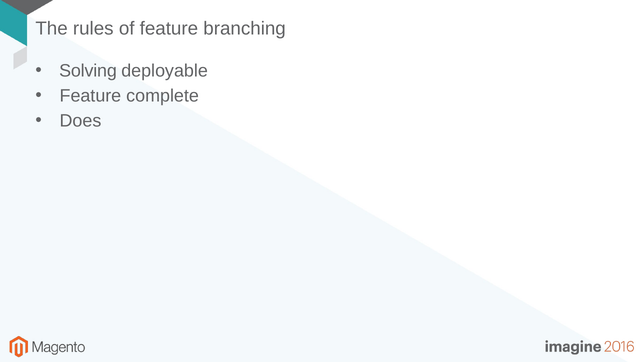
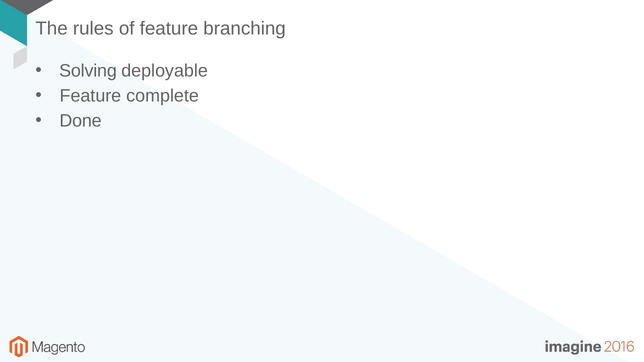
Does: Does -> Done (81, 121)
